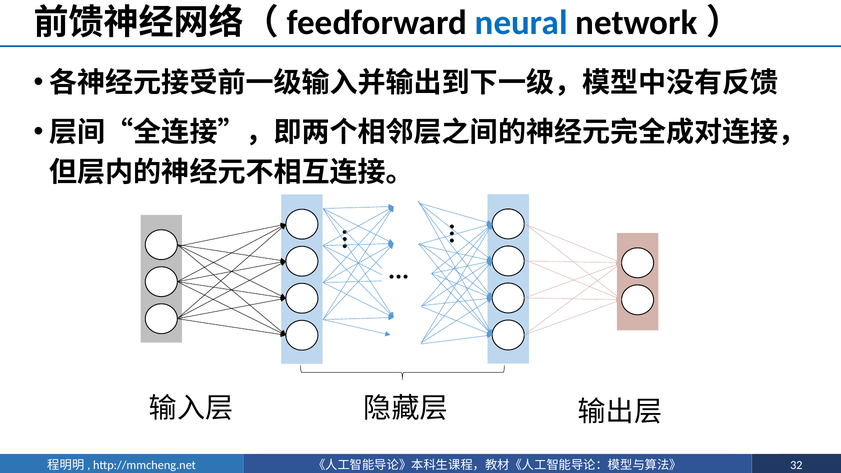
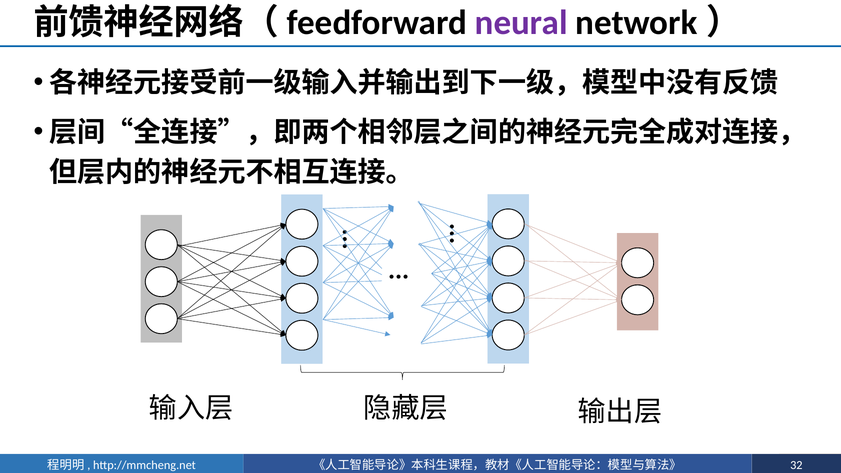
neural colour: blue -> purple (521, 23)
